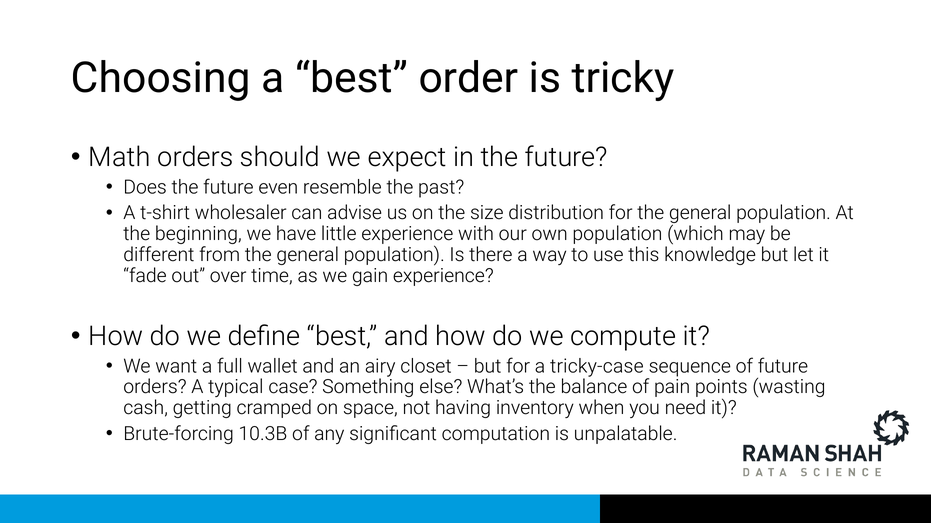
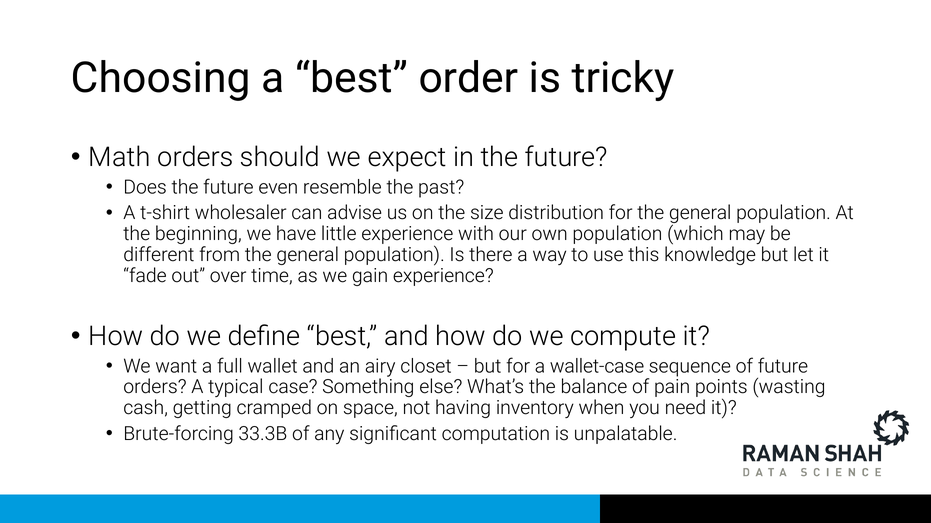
tricky-case: tricky-case -> wallet-case (597, 367)
10.3B: 10.3B -> 33.3B (263, 434)
